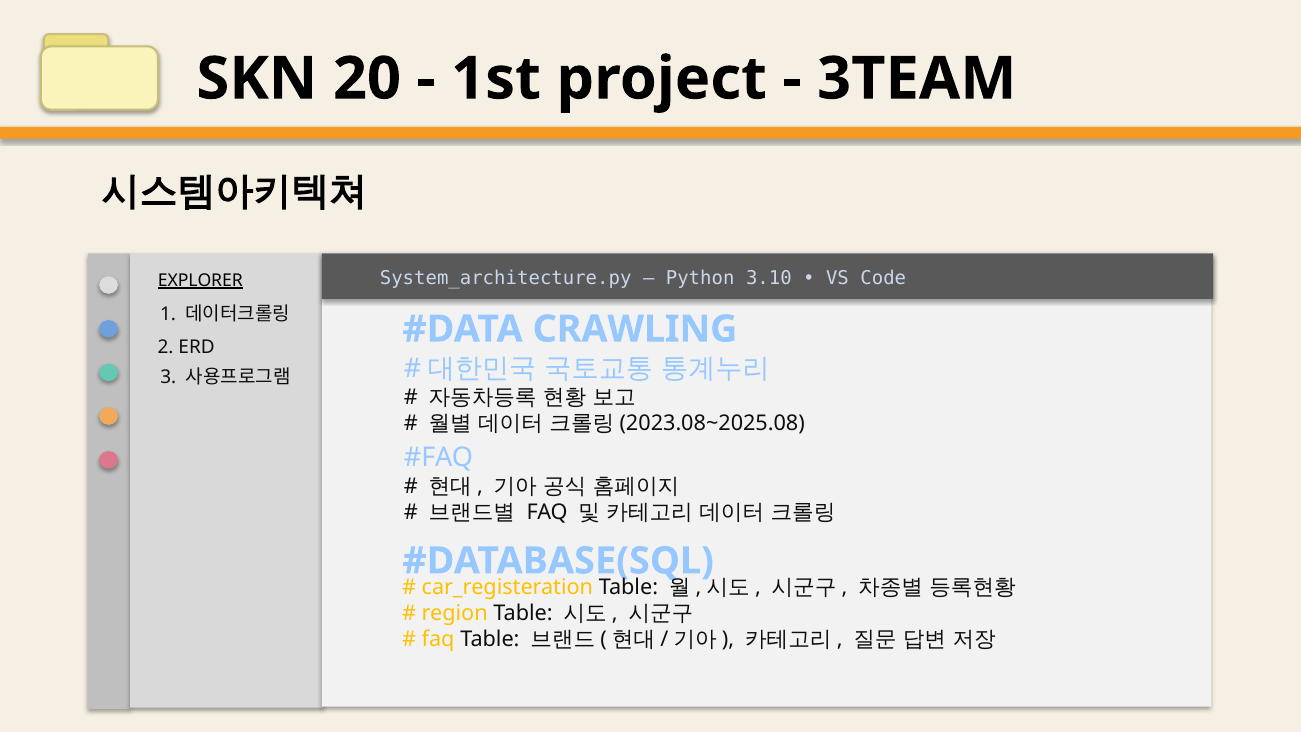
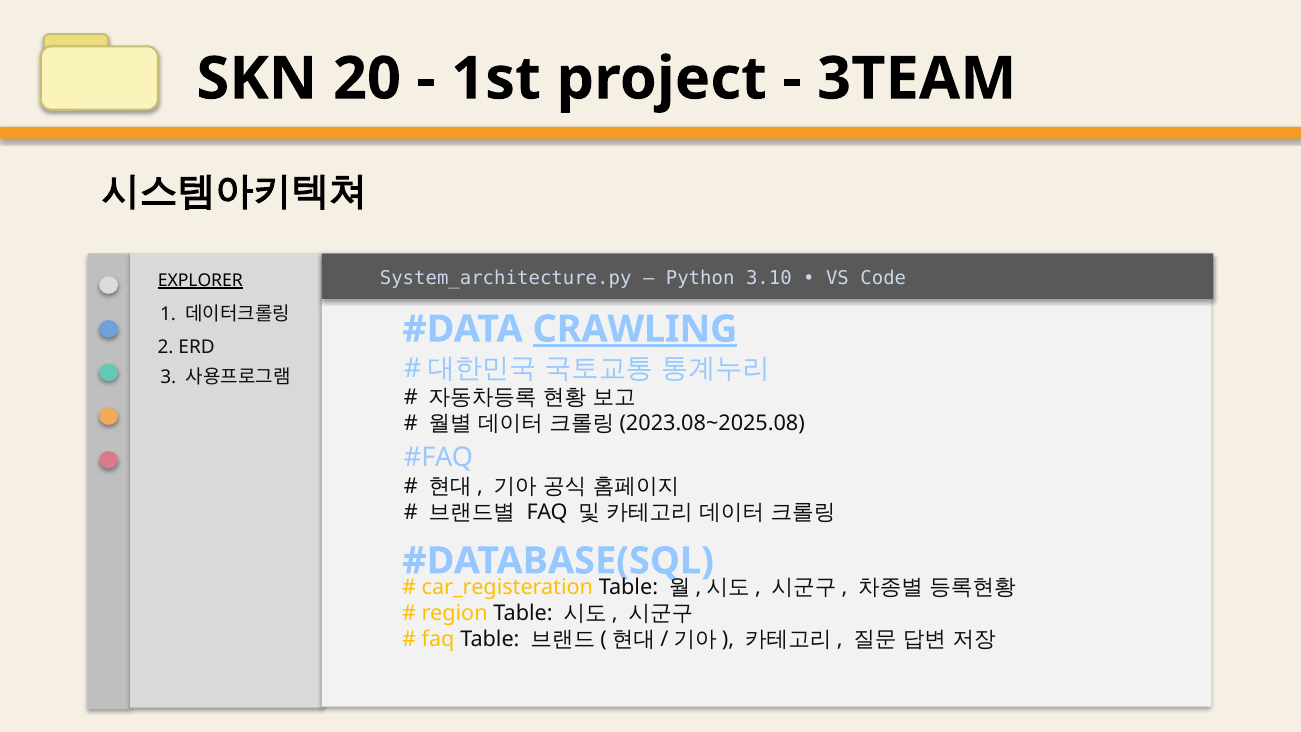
CRAWLING underline: none -> present (635, 329)
